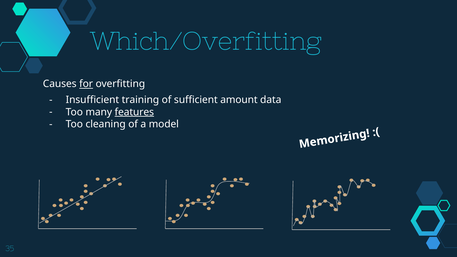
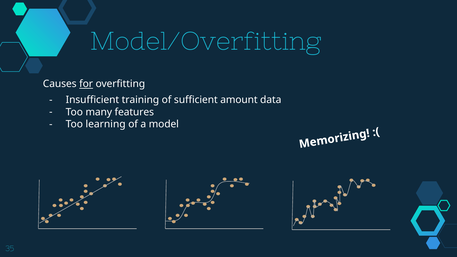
Which/Overfitting: Which/Overfitting -> Model/Overfitting (206, 42)
features underline: present -> none (134, 112)
cleaning: cleaning -> learning (106, 124)
